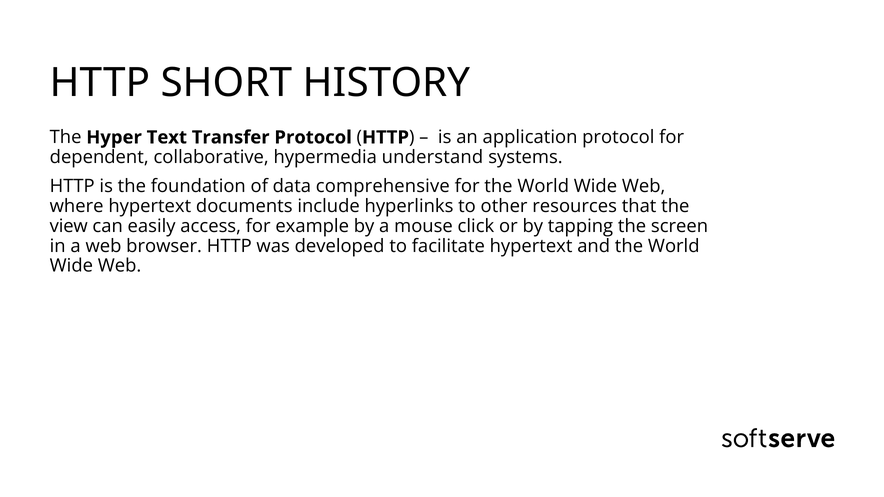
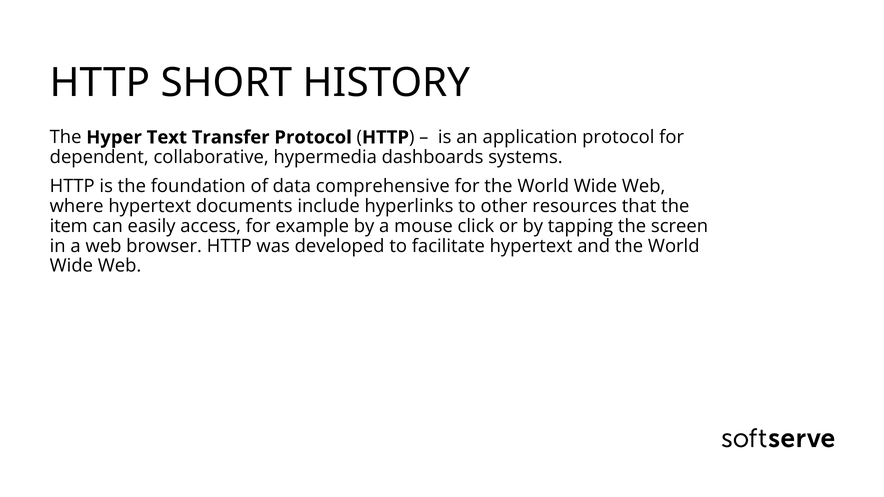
understand: understand -> dashboards (433, 157)
view: view -> item (69, 226)
